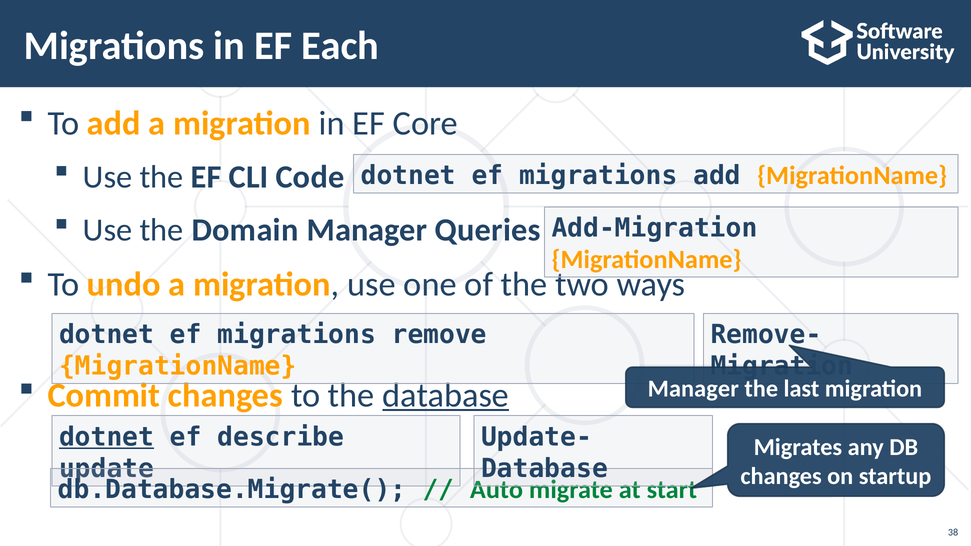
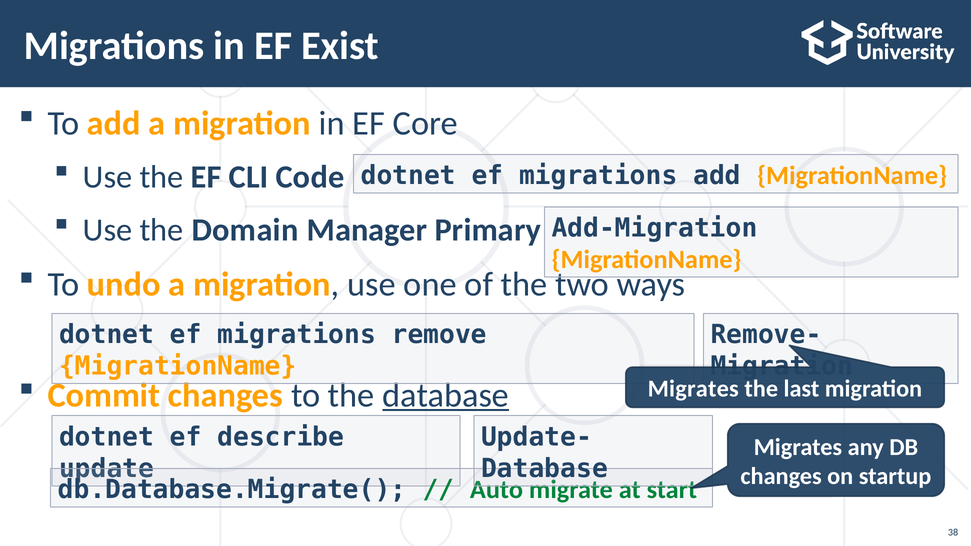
Each: Each -> Exist (340, 46)
Queries: Queries -> Primary (488, 230)
Manager: Manager -> Migrates (693, 389)
dotnet underline: present -> none (107, 437)
